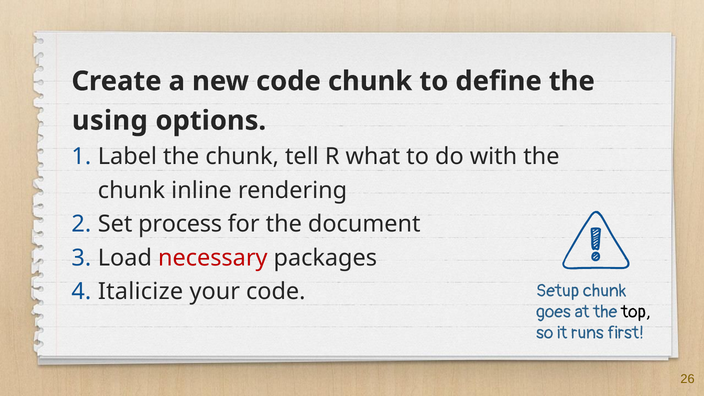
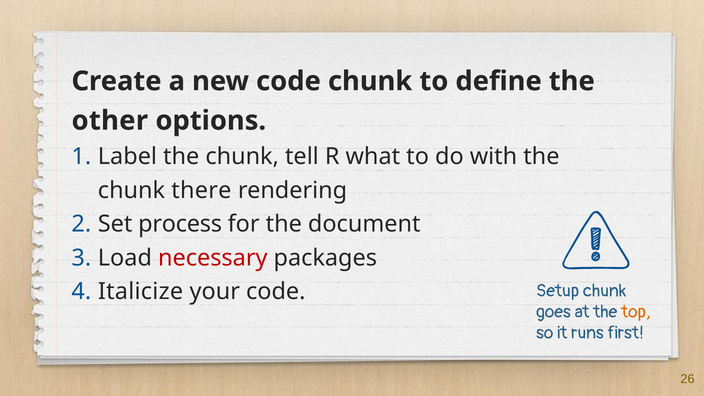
using: using -> other (110, 121)
inline: inline -> there (201, 190)
top colour: black -> orange (636, 312)
